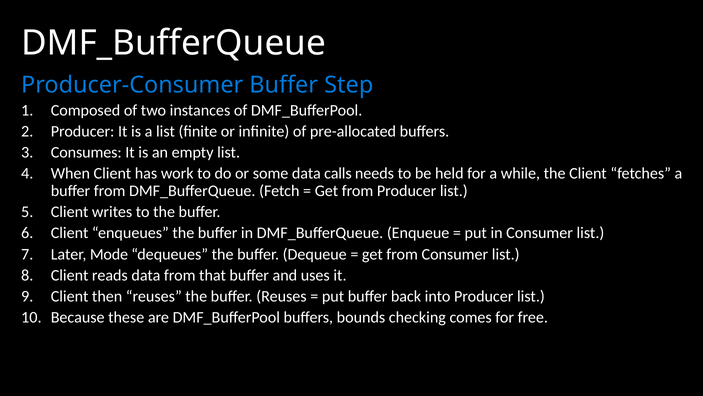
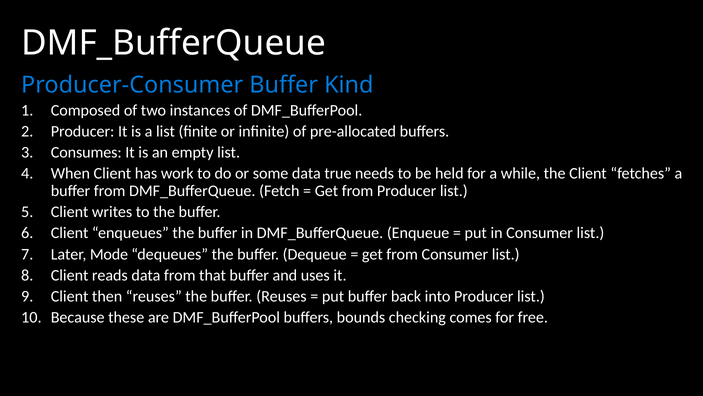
Step: Step -> Kind (349, 85)
calls: calls -> true (338, 173)
